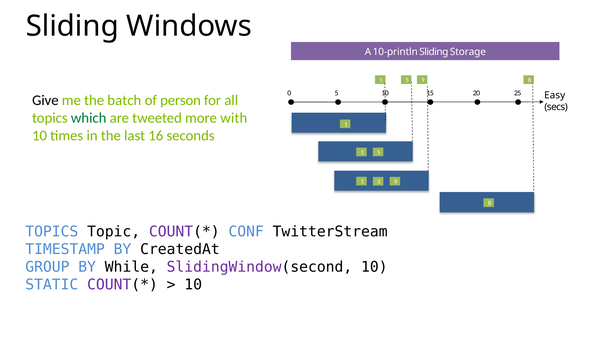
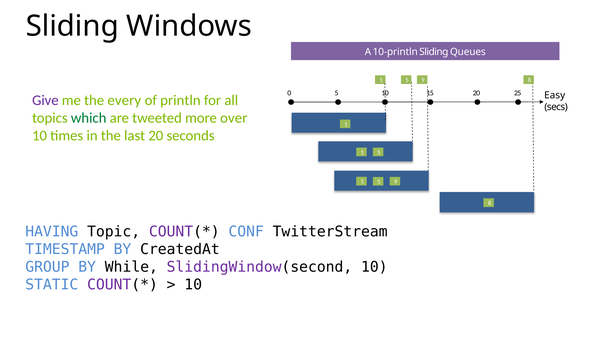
Storage: Storage -> Queues (468, 52)
Give colour: black -> purple (45, 100)
batch: batch -> every (124, 100)
person: person -> println (180, 100)
with: with -> over (234, 118)
last 16: 16 -> 20 (156, 135)
TOPICS: TOPICS -> HAVING (52, 232)
